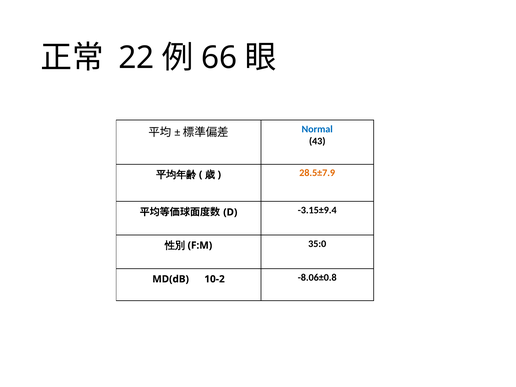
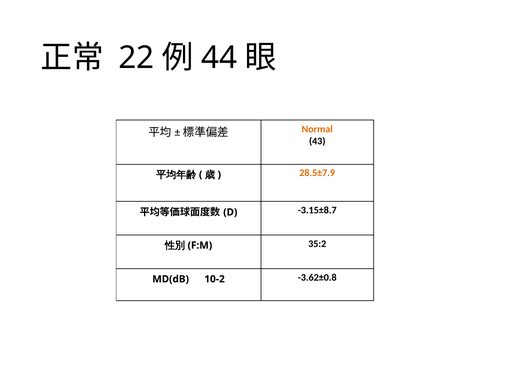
66: 66 -> 44 (219, 58)
Normal colour: blue -> orange (317, 129)
-3.15±9.4: -3.15±9.4 -> -3.15±8.7 (317, 210)
35:0: 35:0 -> 35:2 (317, 244)
-8.06±0.8: -8.06±0.8 -> -3.62±0.8 (317, 277)
